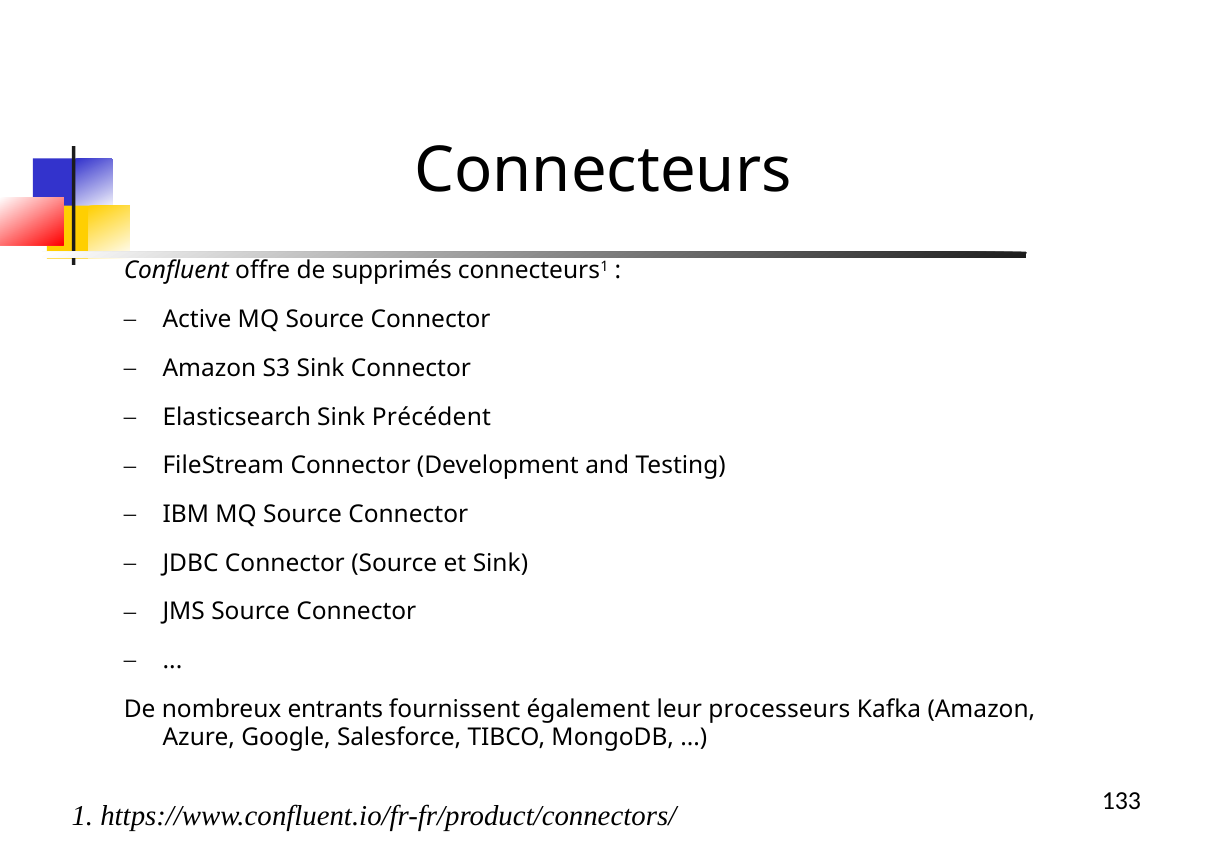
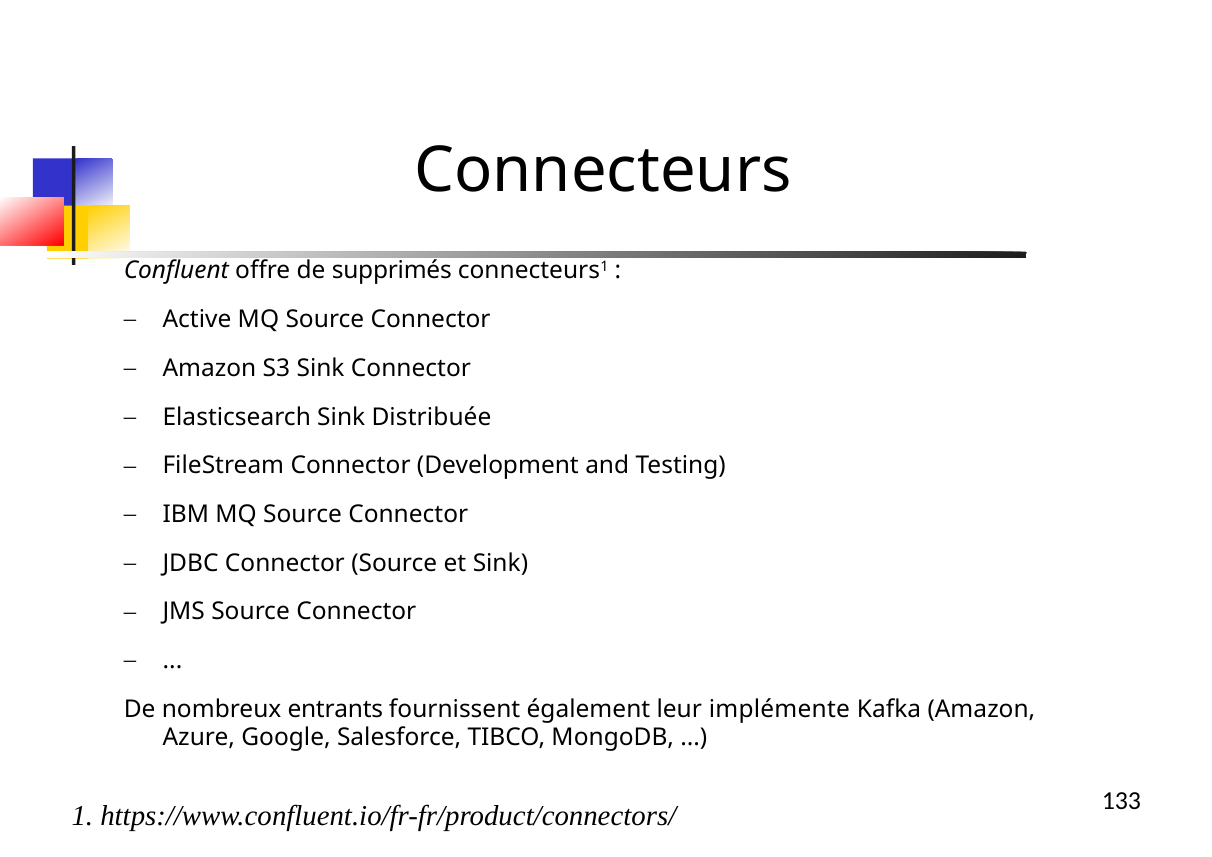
Précédent: Précédent -> Distribuée (431, 417)
processeurs: processeurs -> implémente (779, 709)
